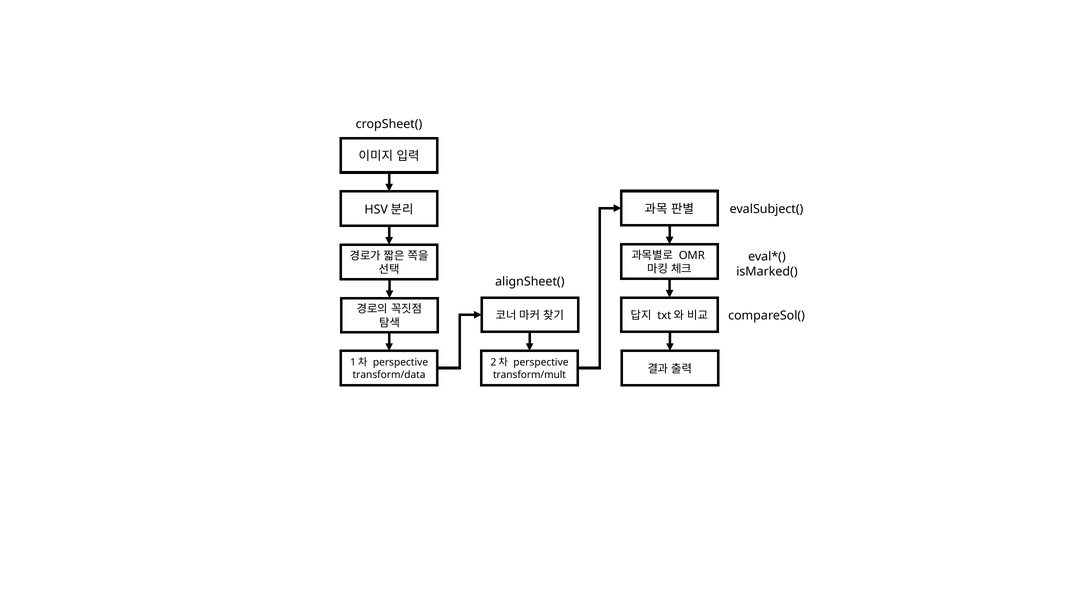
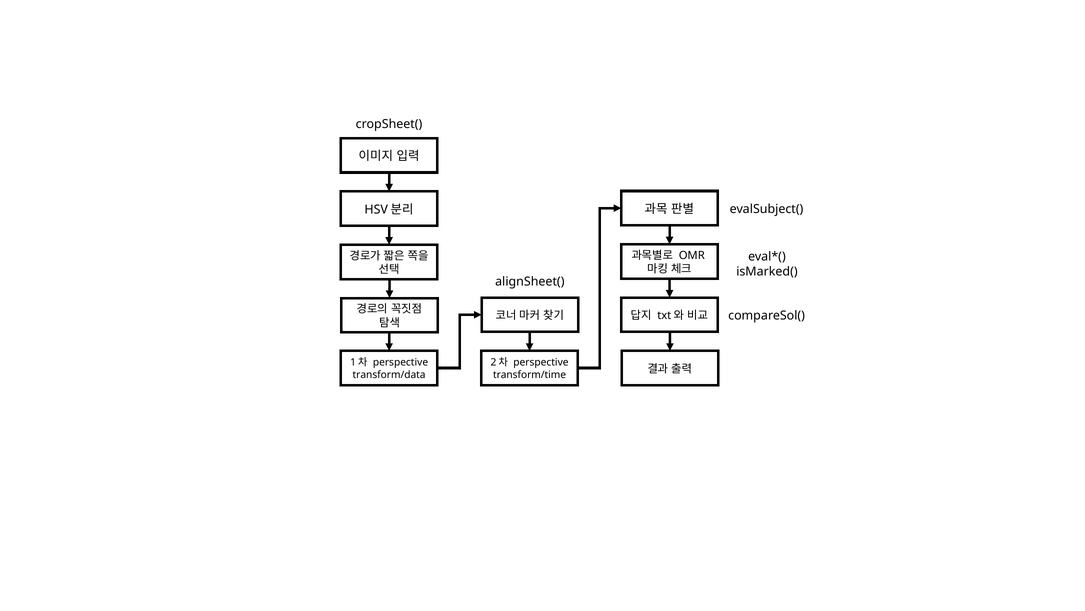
transform/mult: transform/mult -> transform/time (530, 374)
